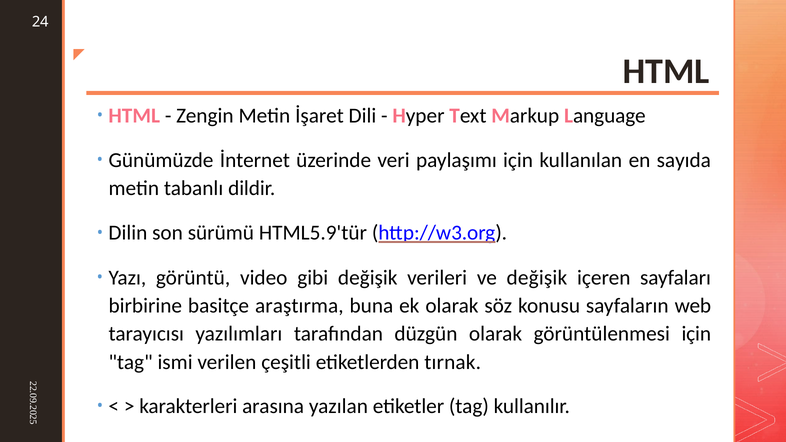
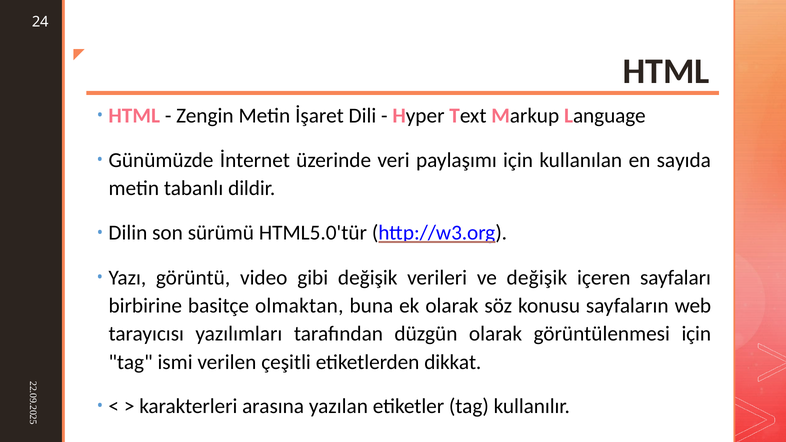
HTML5.9'tür: HTML5.9'tür -> HTML5.0'tür (313, 233)
araştırma: araştırma -> olmaktan (299, 306)
tırnak: tırnak -> dikkat (453, 362)
